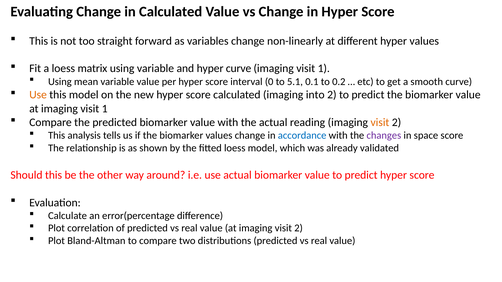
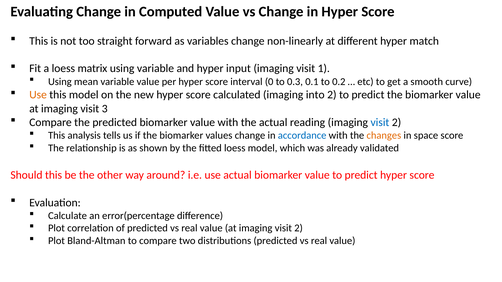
in Calculated: Calculated -> Computed (171, 12)
hyper values: values -> match (424, 41)
hyper curve: curve -> input (238, 69)
5.1: 5.1 -> 0.3 (295, 82)
at imaging visit 1: 1 -> 3 (105, 109)
visit colour: orange -> blue (380, 123)
changes colour: purple -> orange (384, 136)
